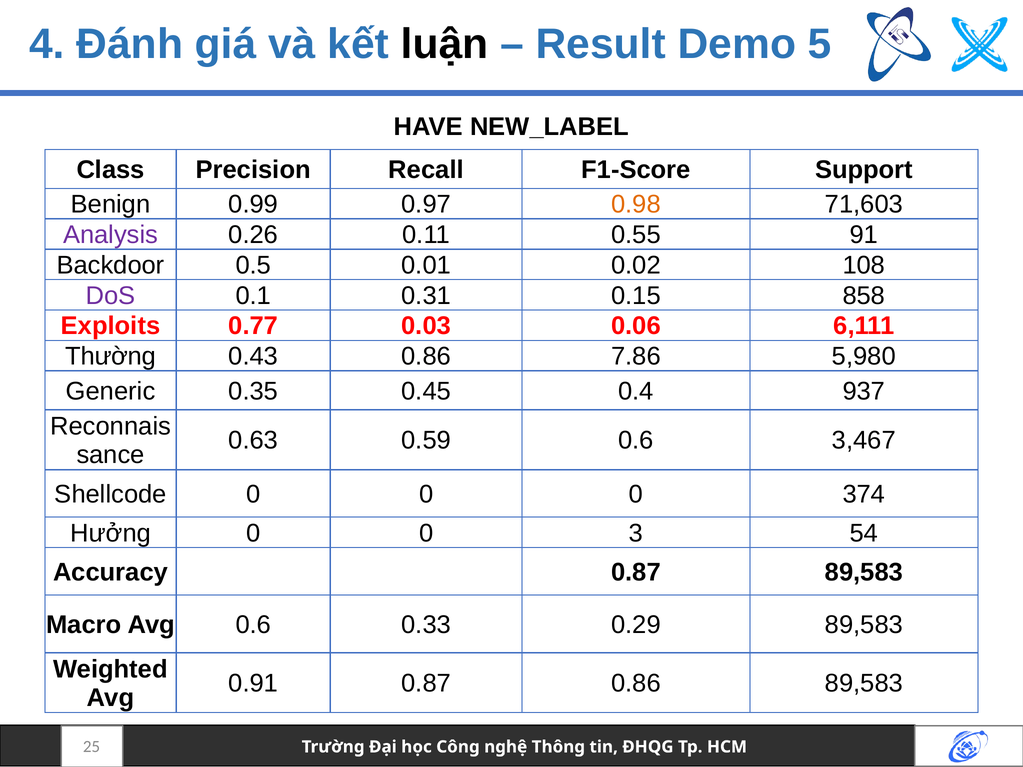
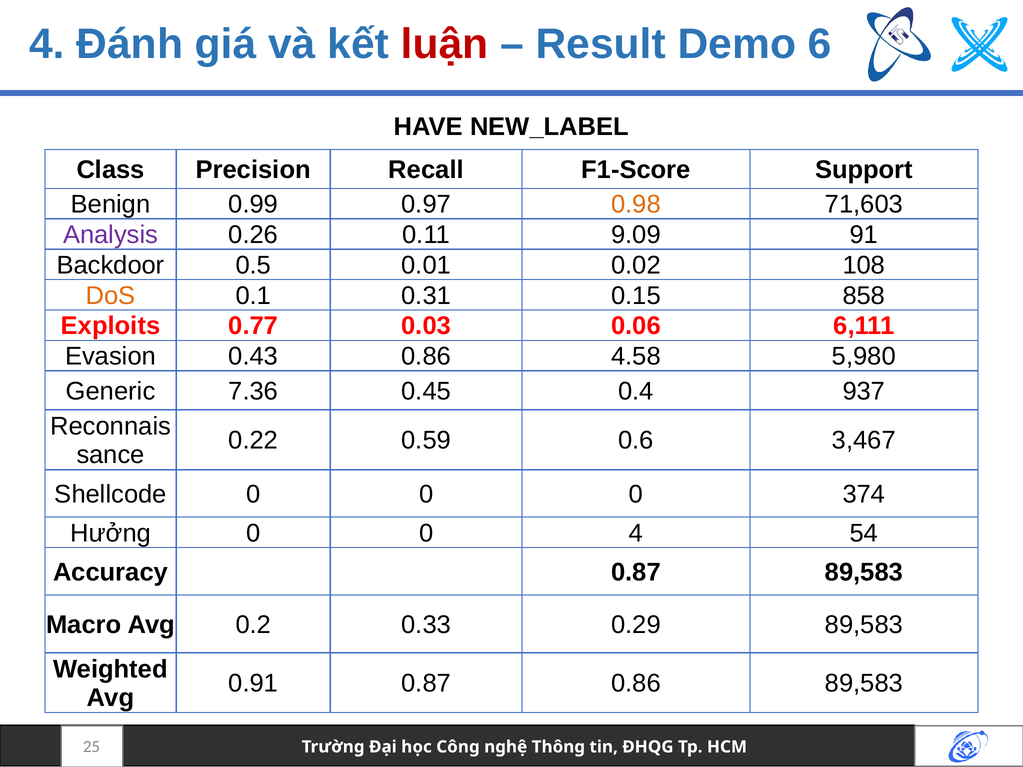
luận colour: black -> red (445, 44)
5: 5 -> 6 (820, 44)
0.55: 0.55 -> 9.09 (636, 235)
DoS colour: purple -> orange (111, 296)
Thường: Thường -> Evasion (111, 357)
7.86: 7.86 -> 4.58 (636, 357)
0.35: 0.35 -> 7.36 (253, 391)
0.63: 0.63 -> 0.22 (253, 441)
0 3: 3 -> 4 (636, 533)
Avg 0.6: 0.6 -> 0.2 (253, 625)
